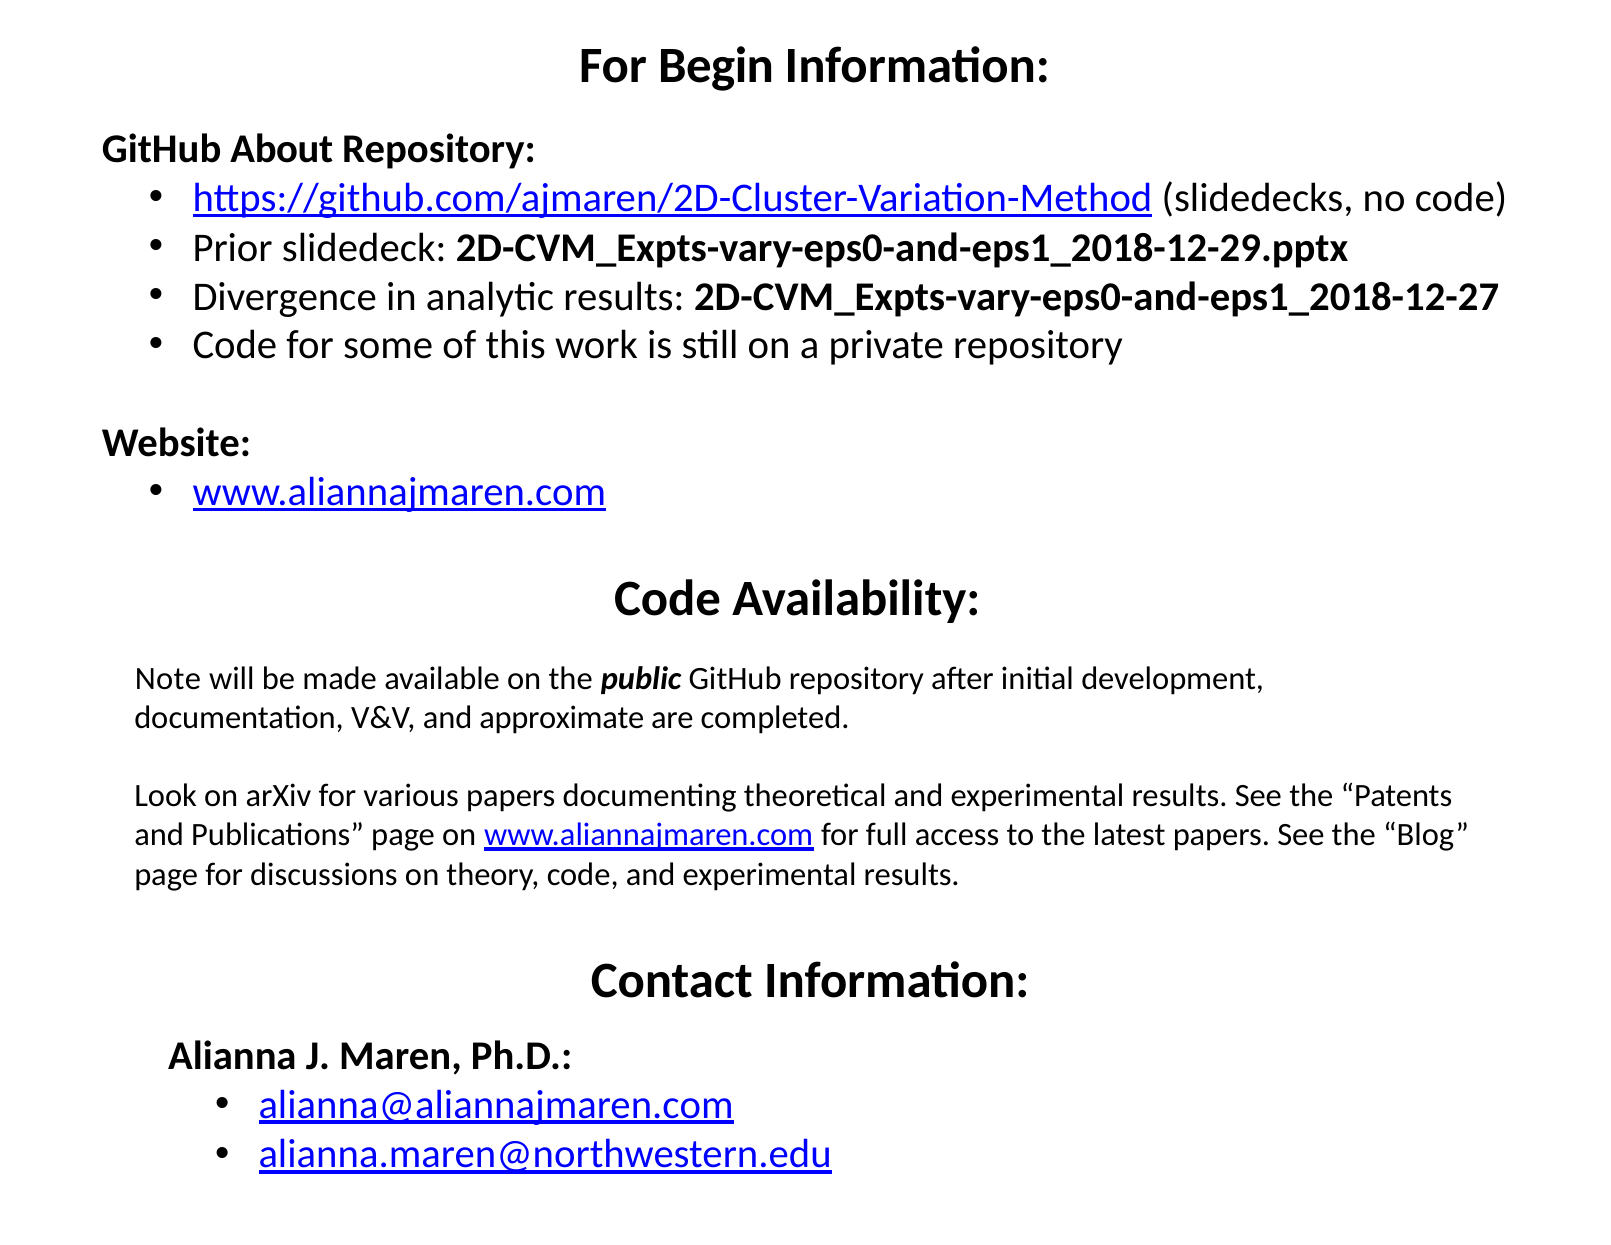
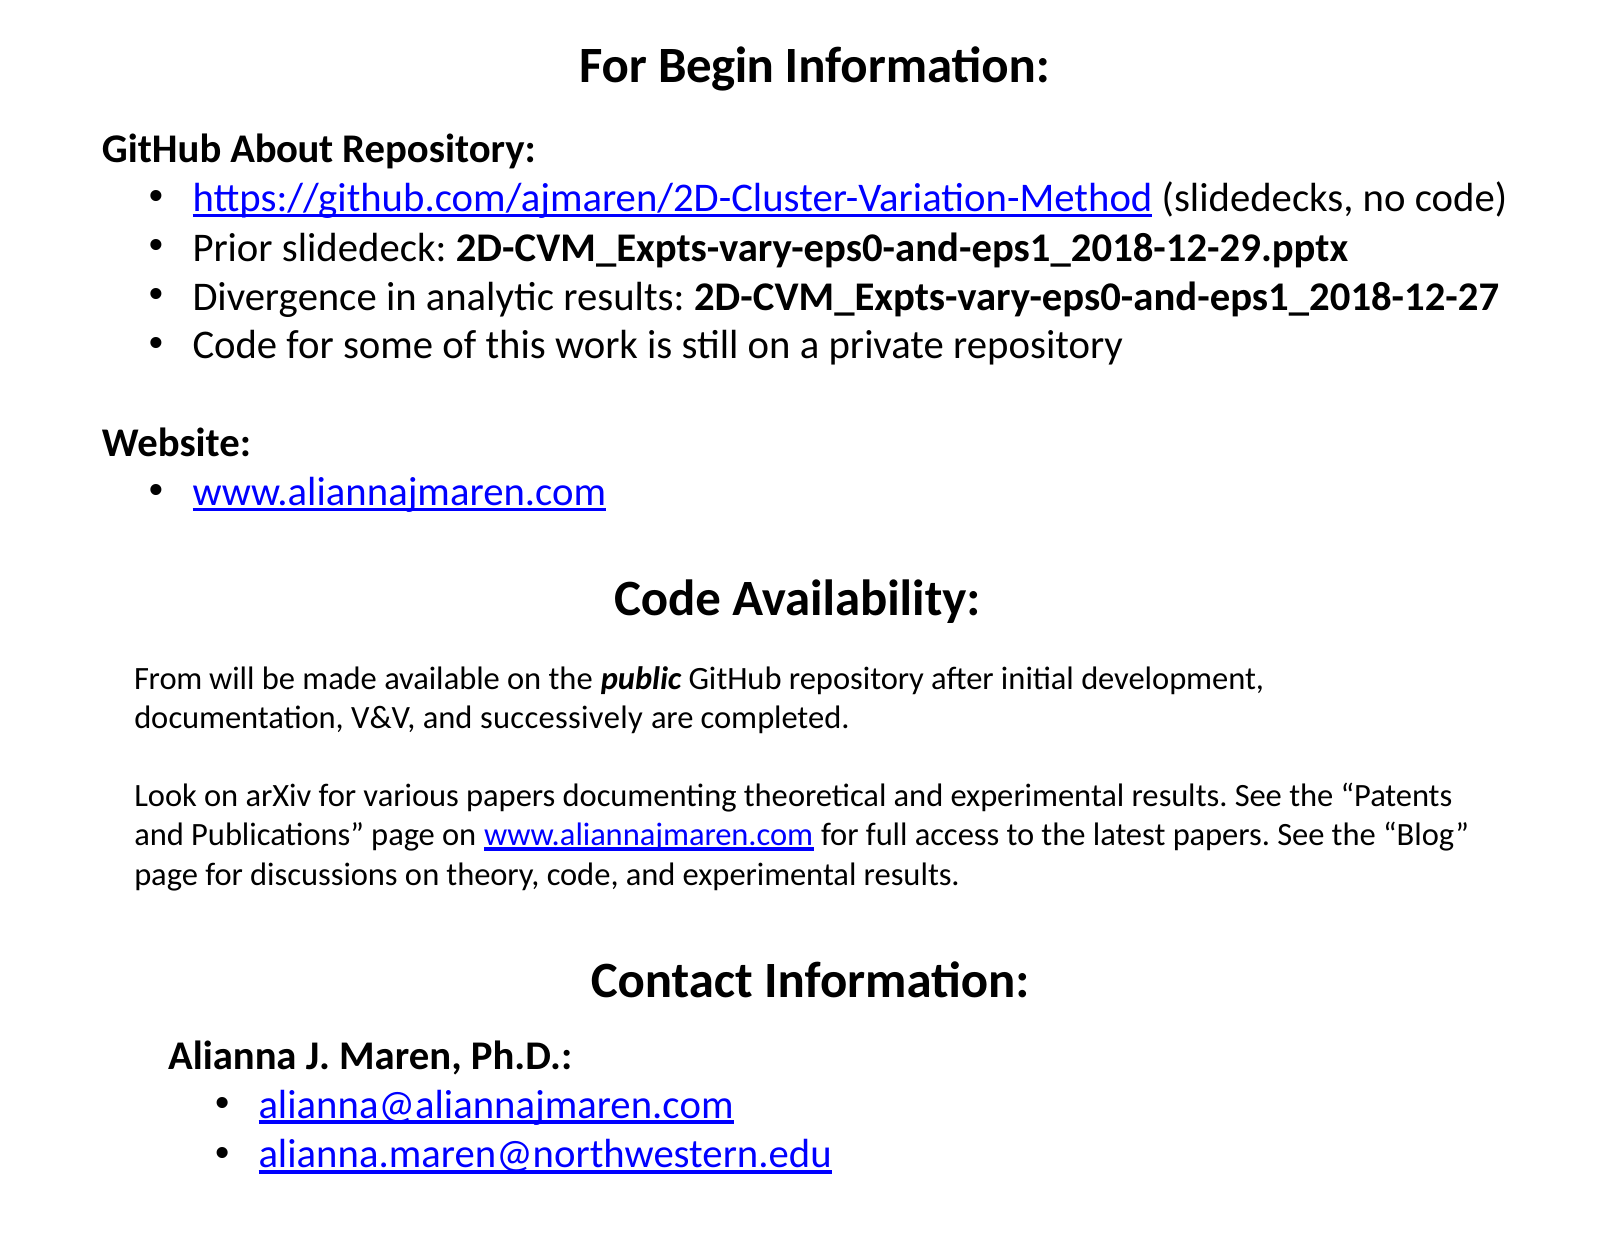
Note: Note -> From (168, 679)
approximate: approximate -> successively (561, 718)
